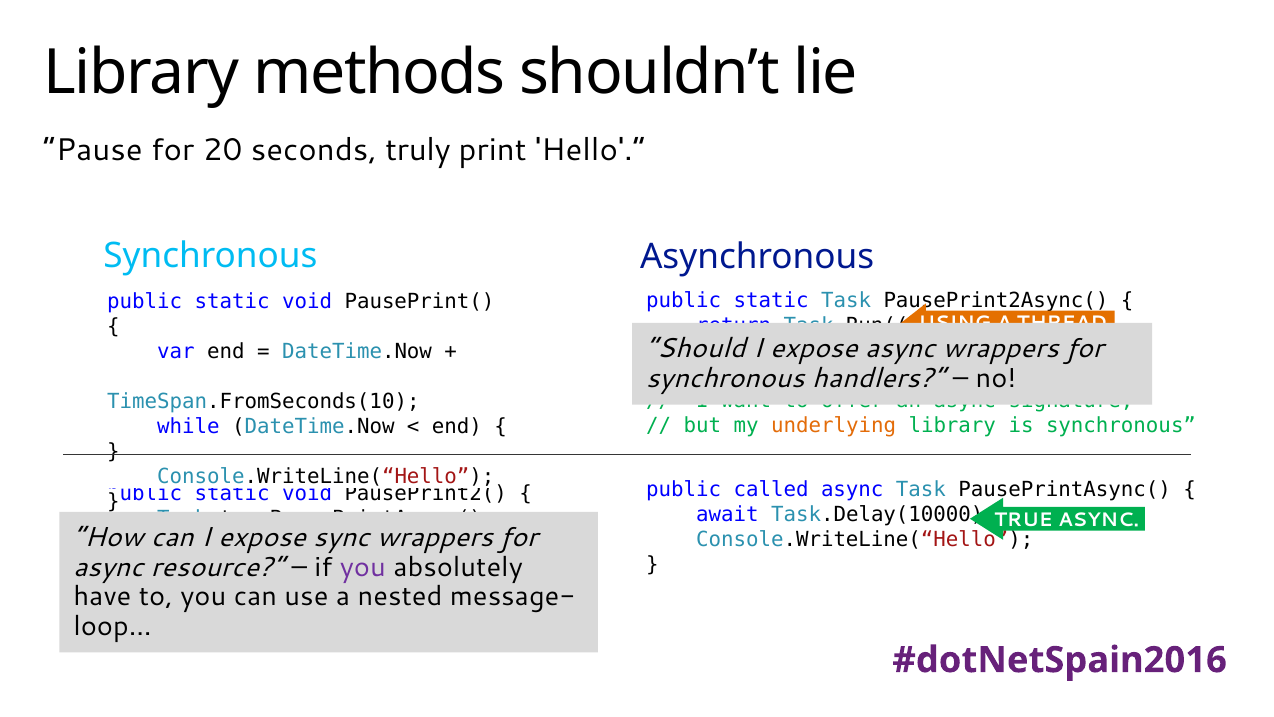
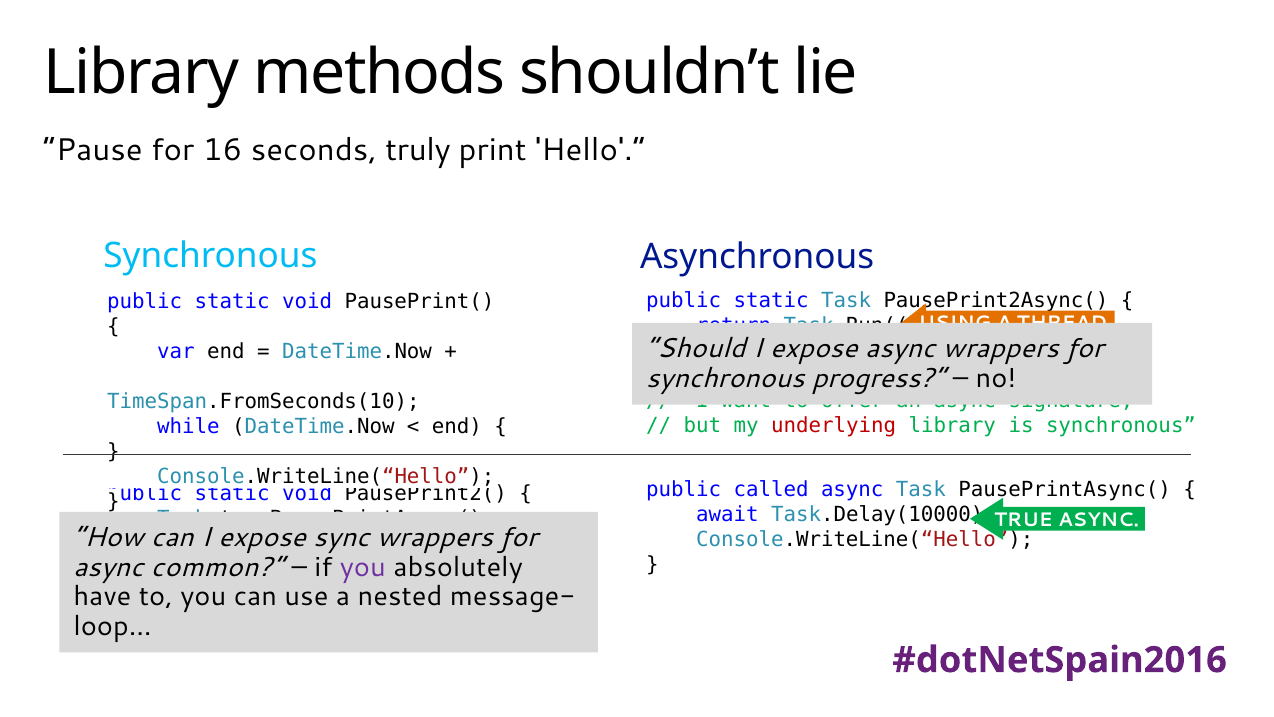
20: 20 -> 16 (223, 150)
handlers: handlers -> progress (879, 378)
underlying colour: orange -> red (834, 425)
resource: resource -> common (217, 567)
